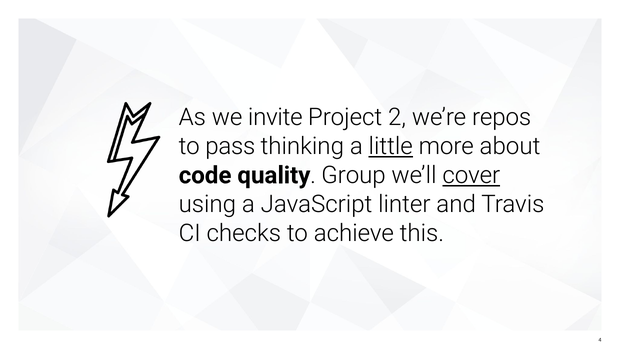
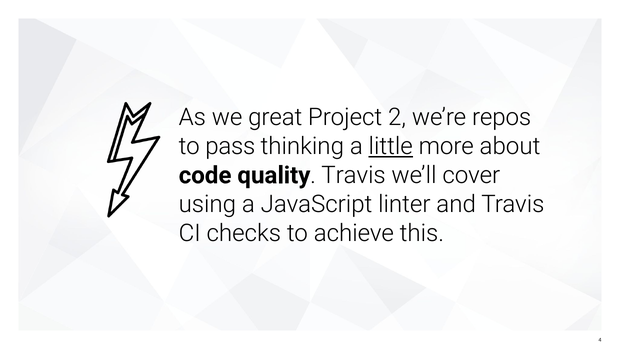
invite: invite -> great (275, 117)
quality Group: Group -> Travis (354, 175)
cover underline: present -> none (471, 175)
